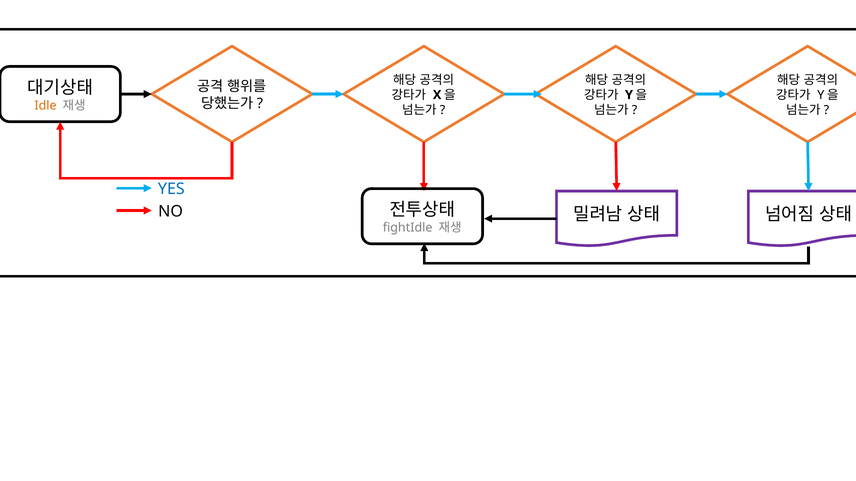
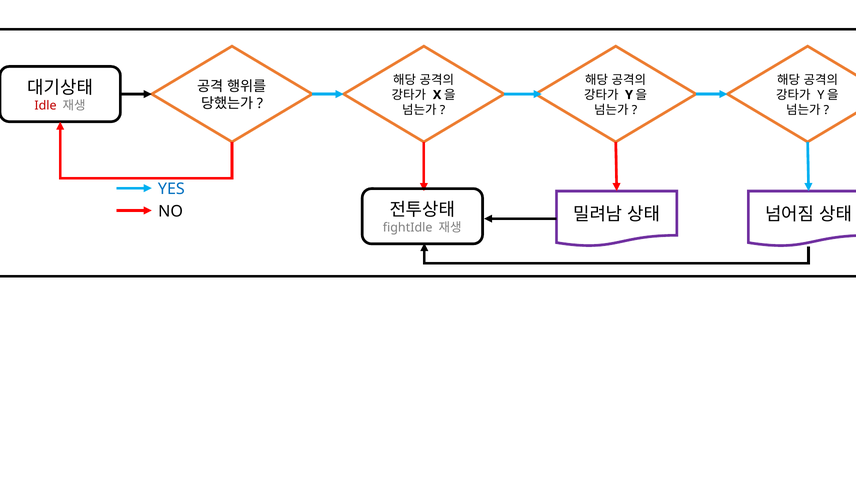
Idle colour: orange -> red (45, 106)
